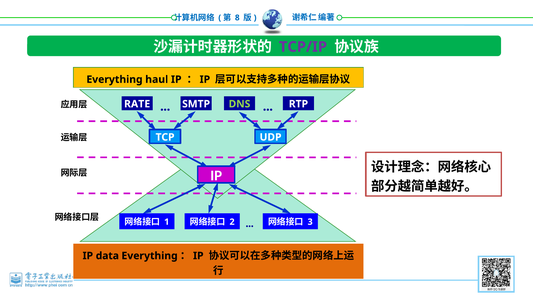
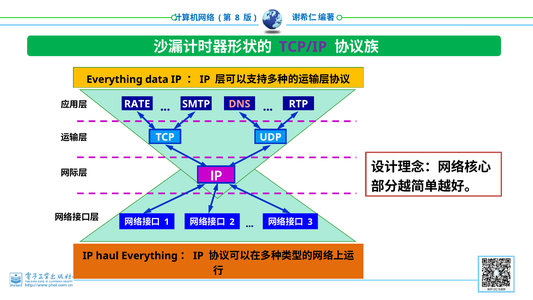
haul: haul -> data (157, 79)
DNS colour: light green -> pink (239, 104)
data: data -> haul (107, 256)
